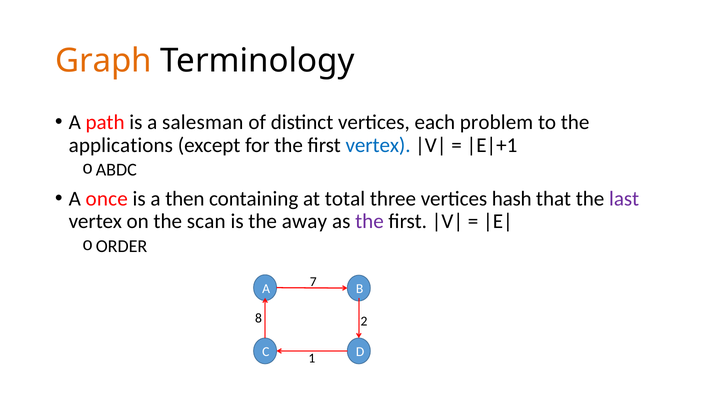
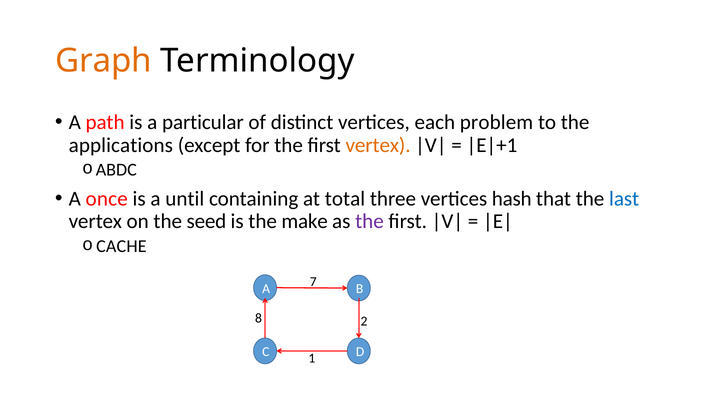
salesman: salesman -> particular (203, 122)
vertex colour: blue -> orange (378, 145)
then: then -> until (185, 198)
last colour: purple -> blue (624, 198)
scan: scan -> seed (206, 221)
away: away -> make (305, 221)
ORDER: ORDER -> CACHE (121, 246)
